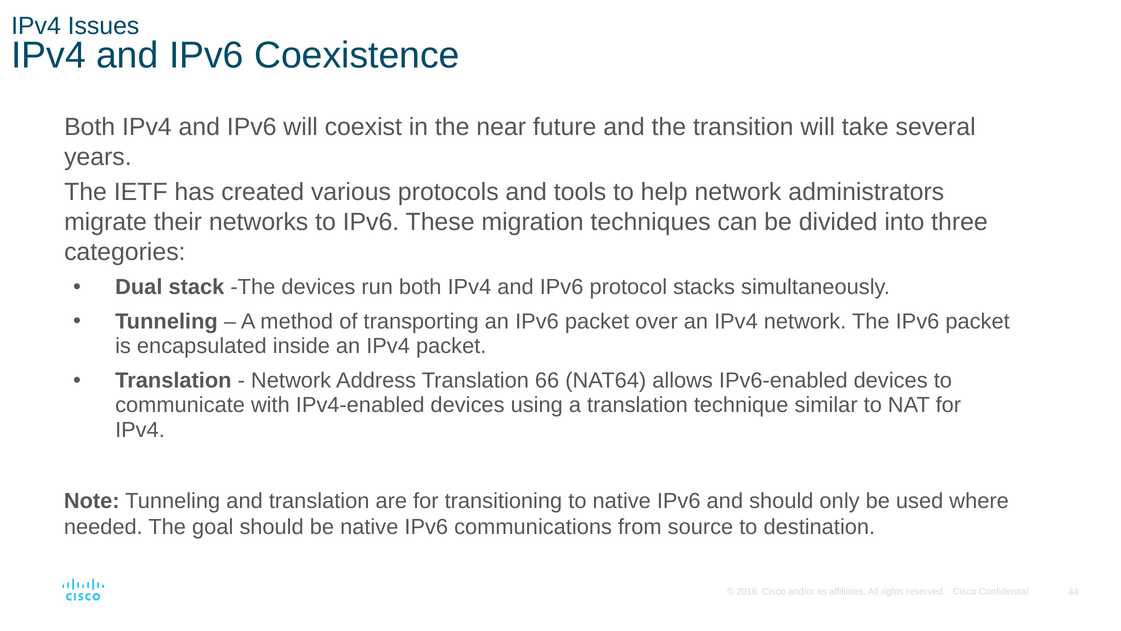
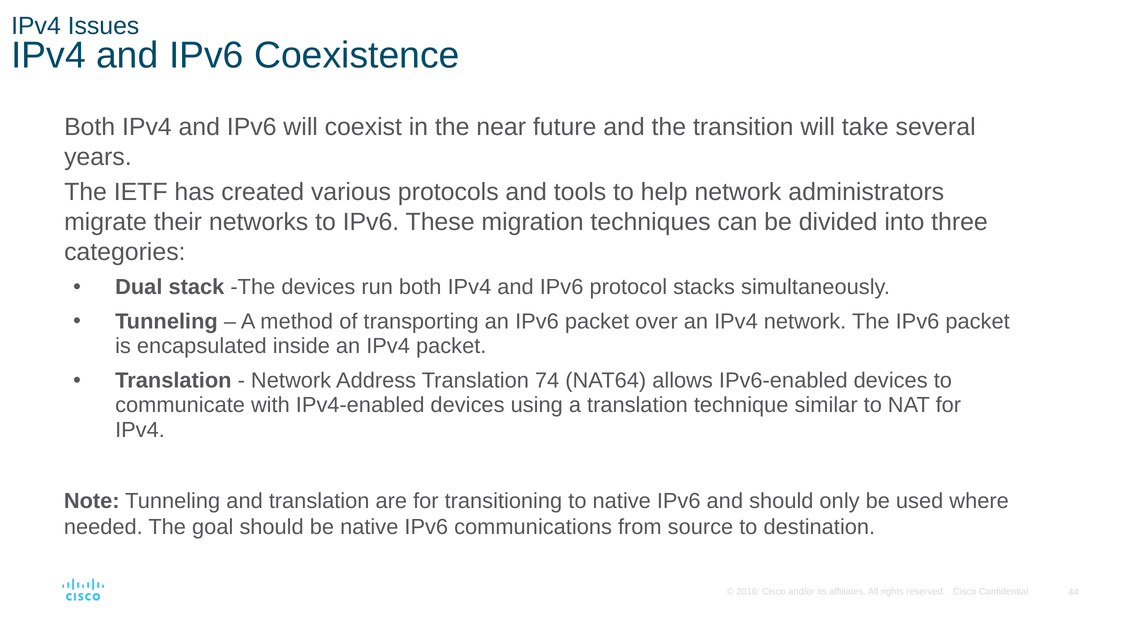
66: 66 -> 74 (547, 380)
